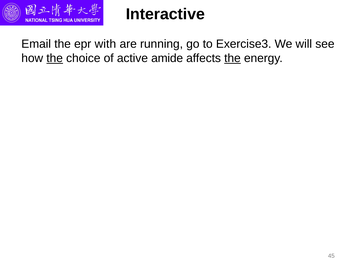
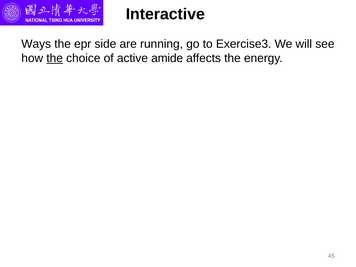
Email: Email -> Ways (36, 44)
with: with -> side (105, 44)
the underline: present -> none (232, 58)
